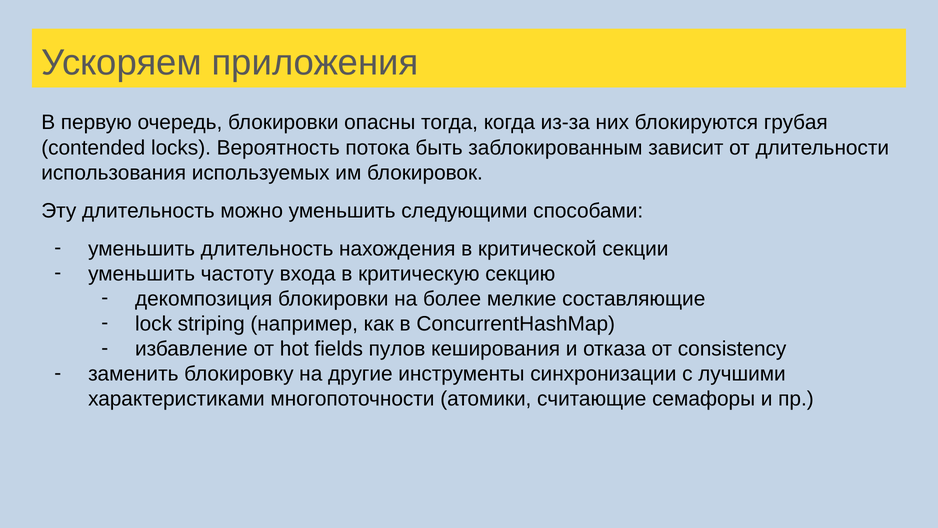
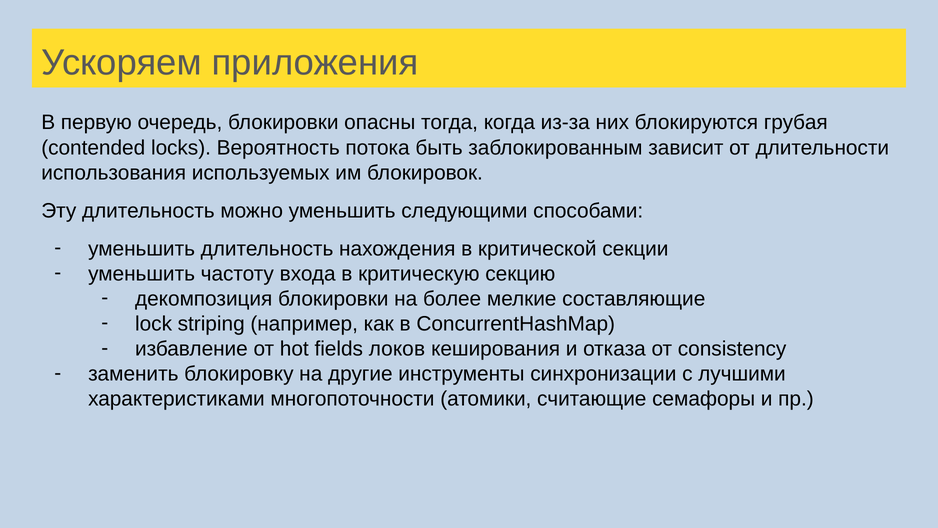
пулов: пулов -> локов (397, 349)
